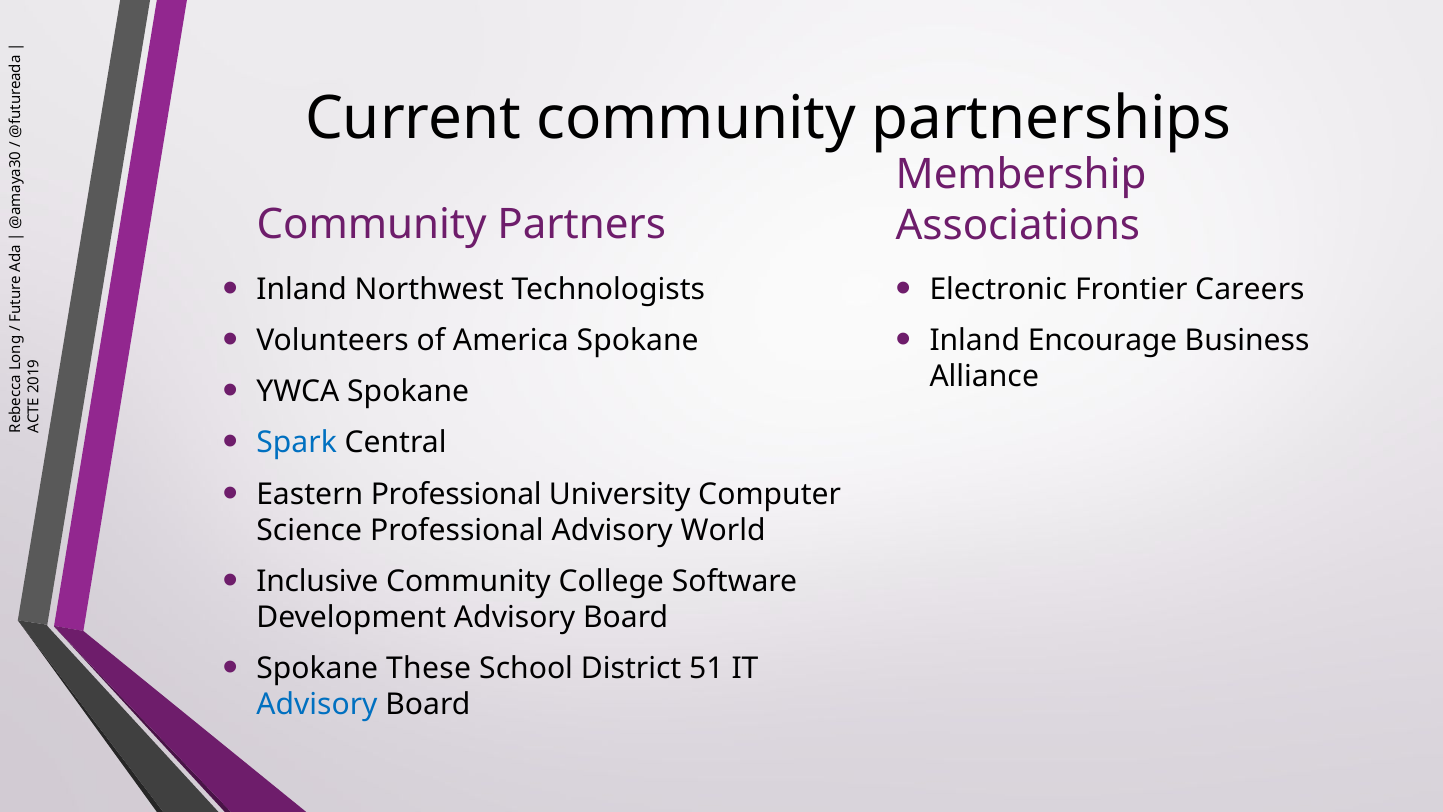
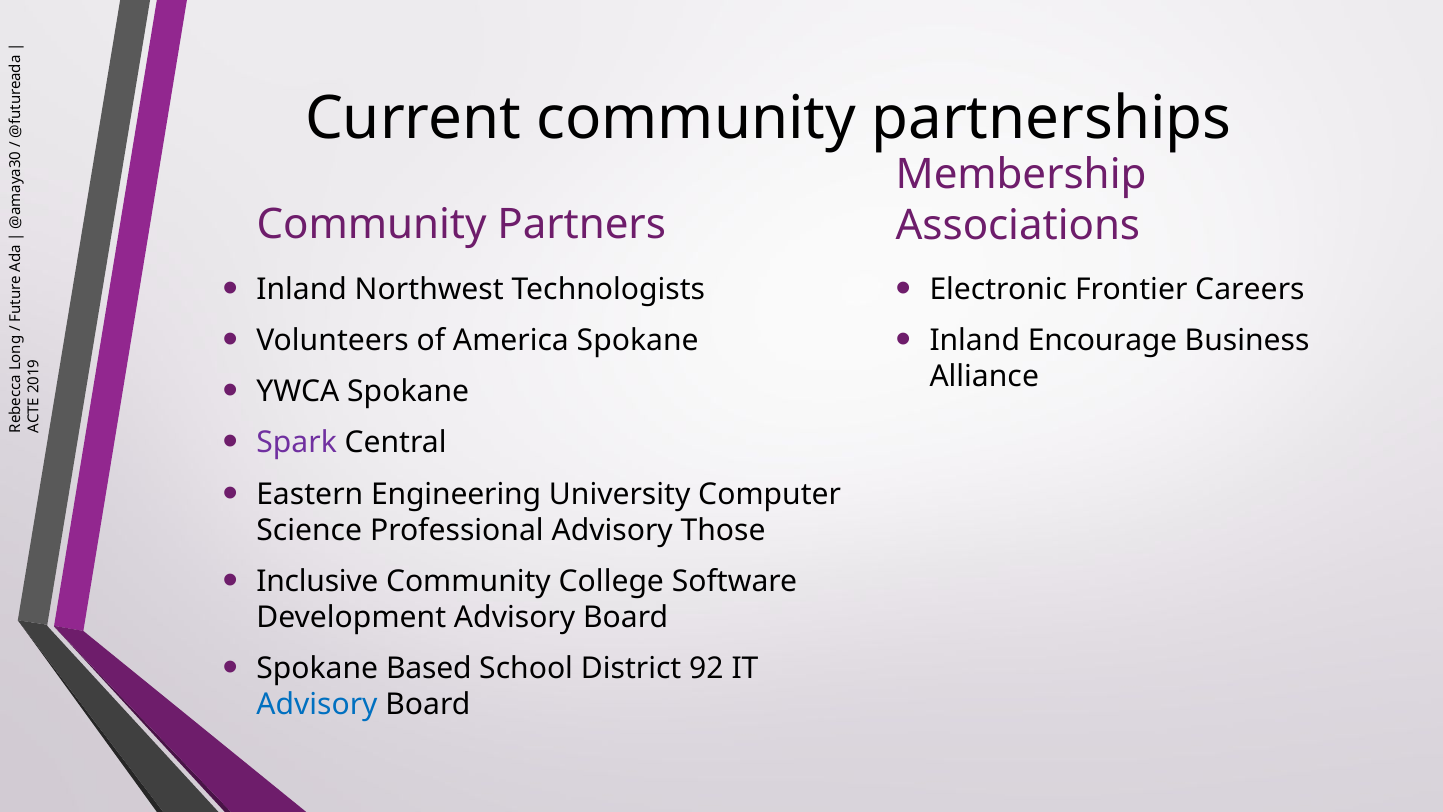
Spark colour: blue -> purple (297, 443)
Eastern Professional: Professional -> Engineering (456, 494)
World: World -> Those (723, 530)
These: These -> Based (429, 668)
51: 51 -> 92 (706, 668)
